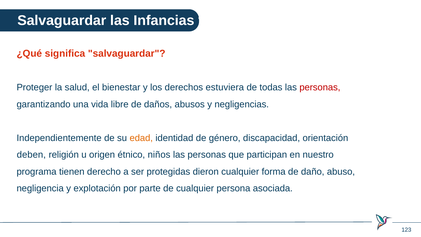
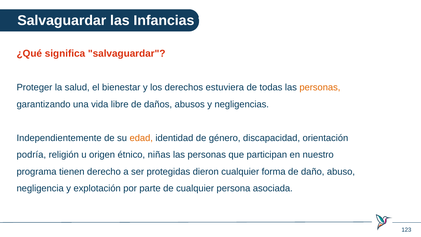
personas colour: red -> orange (320, 87)
deben: deben -> podría (31, 155)
niños: niños -> niñas (159, 155)
